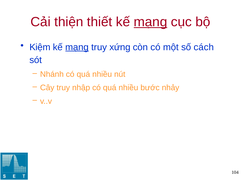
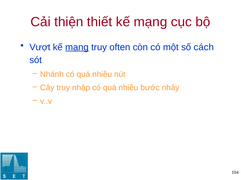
mạng underline: present -> none (151, 22)
Kiệm: Kiệm -> Vượt (40, 47)
xứng: xứng -> often (120, 47)
